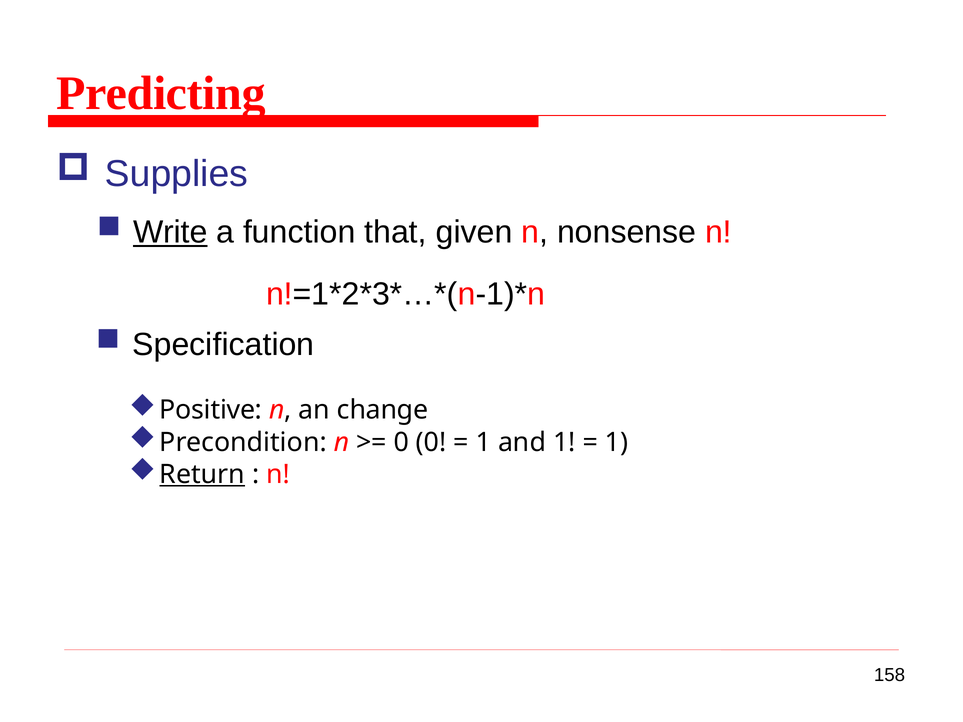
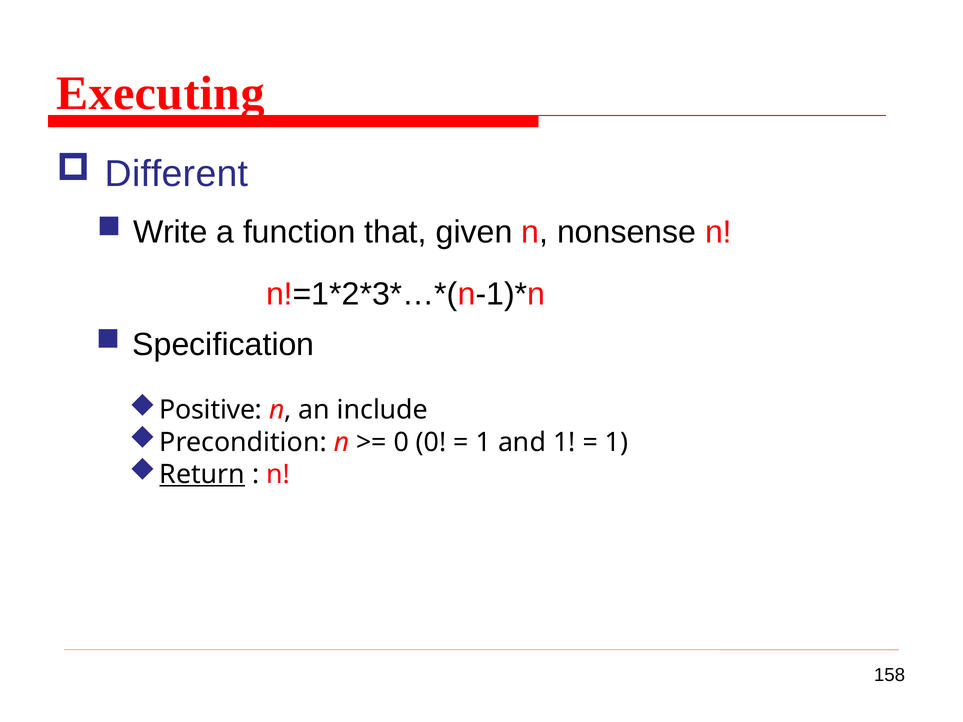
Predicting: Predicting -> Executing (161, 93)
Supplies: Supplies -> Different (176, 174)
Write underline: present -> none (170, 232)
change: change -> include (382, 410)
